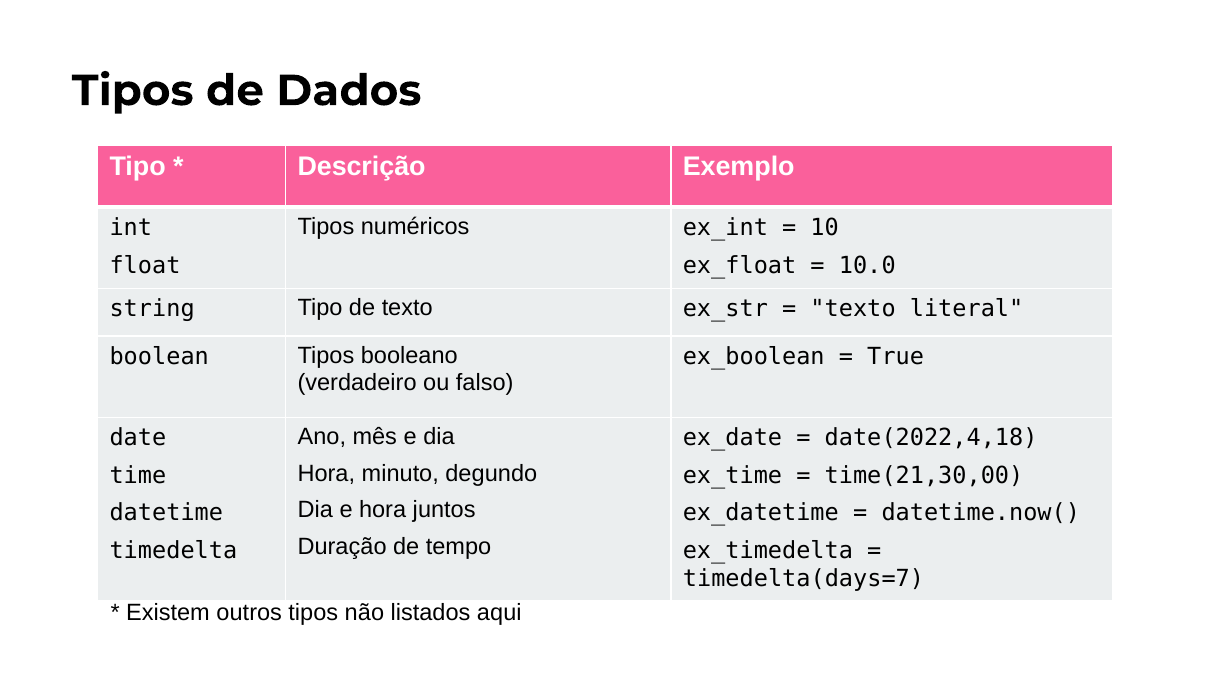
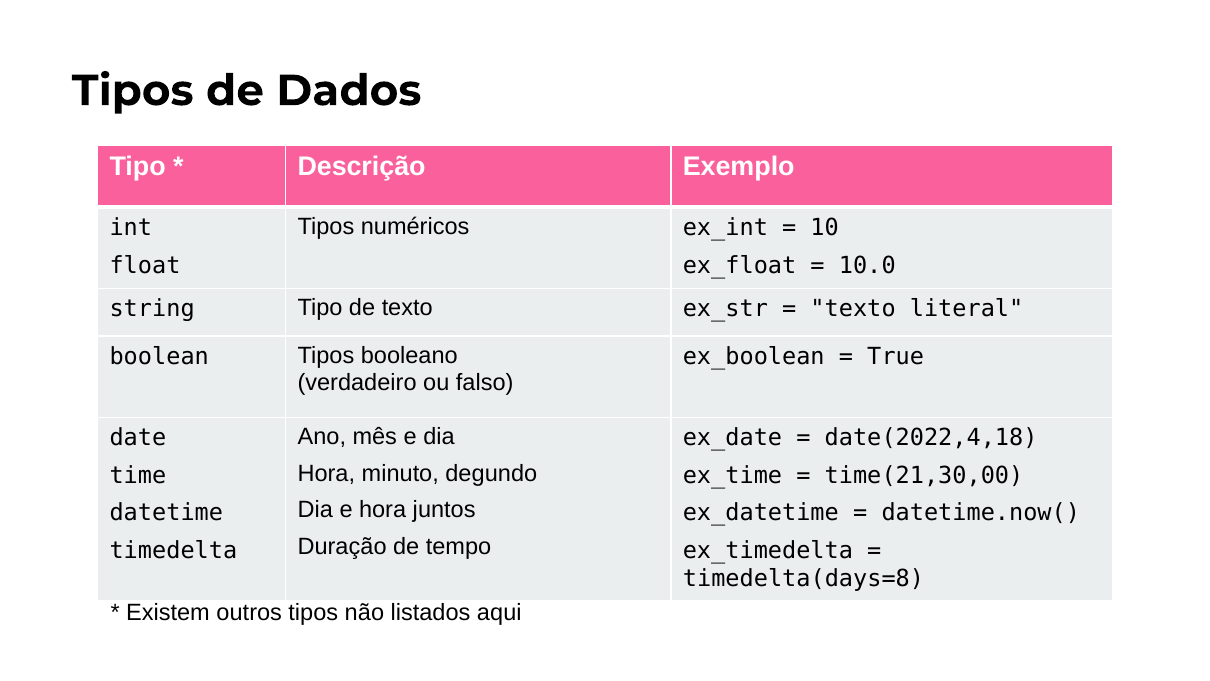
timedelta(days=7: timedelta(days=7 -> timedelta(days=8 (803, 578)
